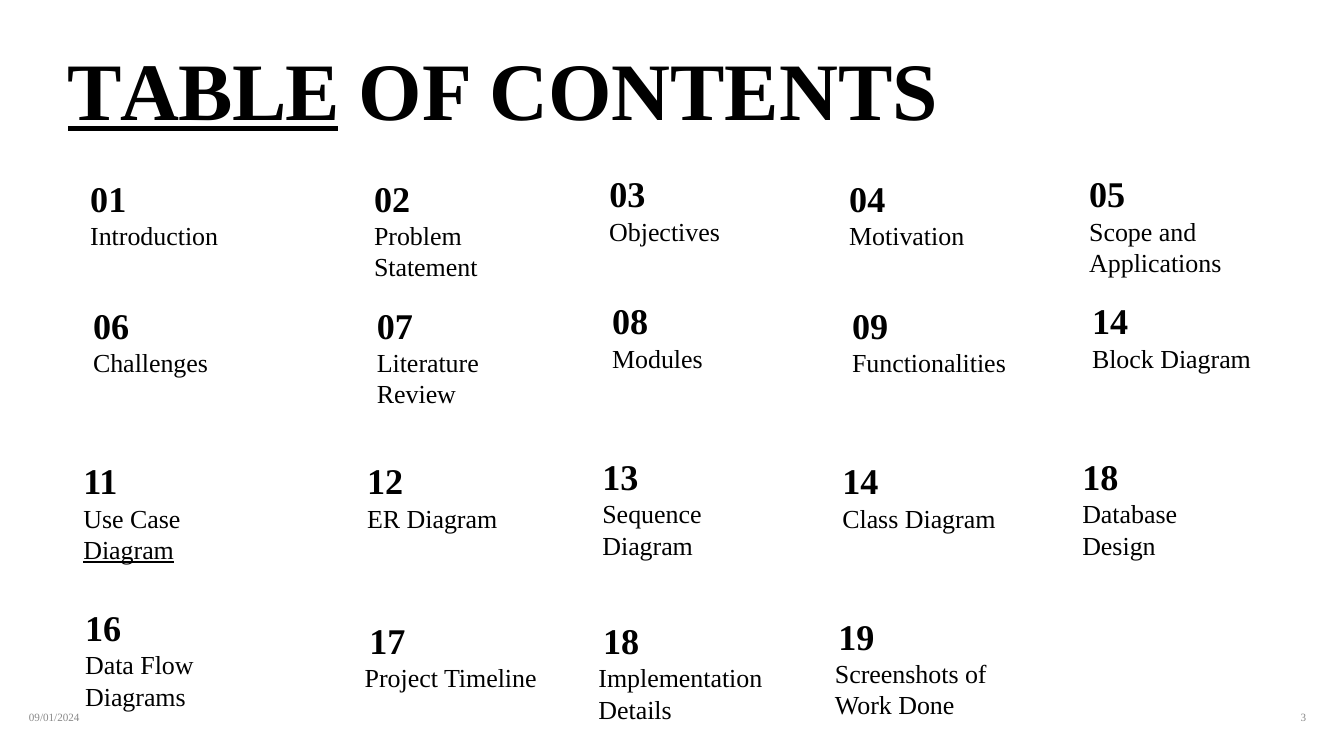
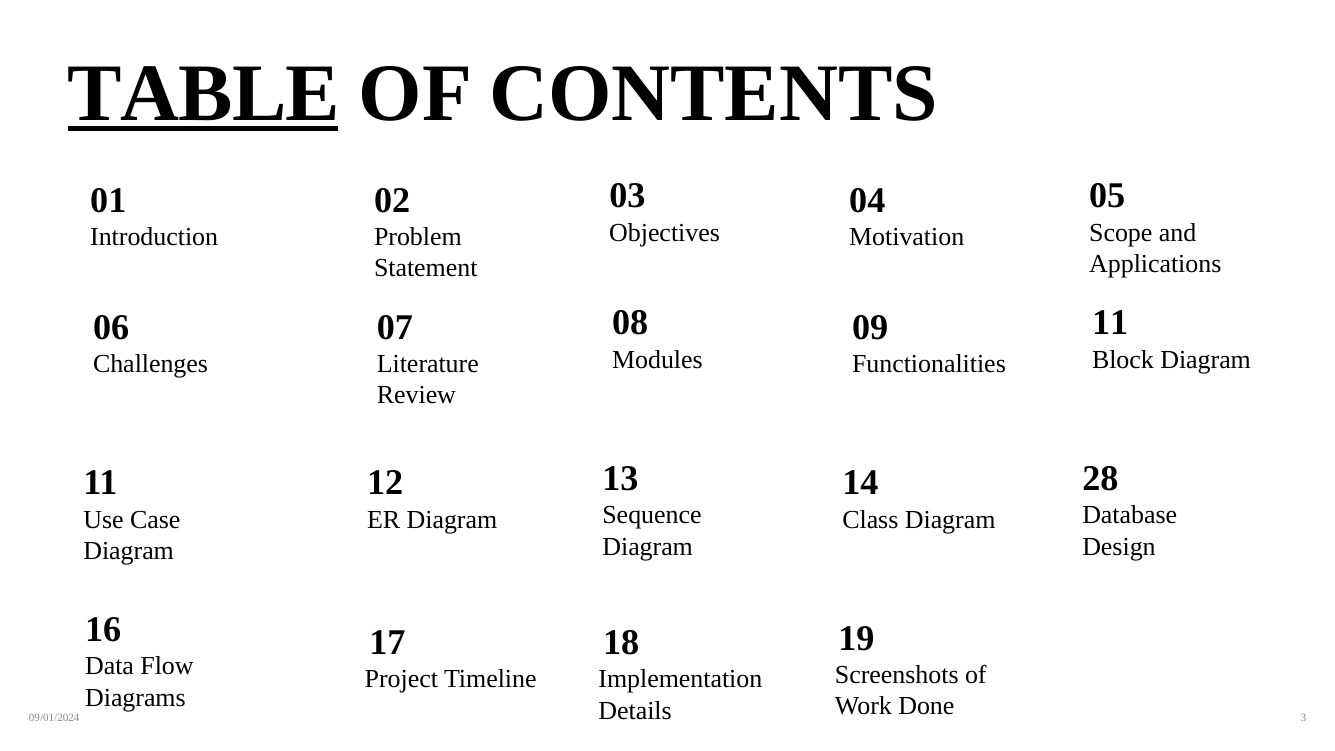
09 14: 14 -> 11 (1110, 323)
14 18: 18 -> 28 (1100, 478)
Diagram underline: present -> none (129, 551)
